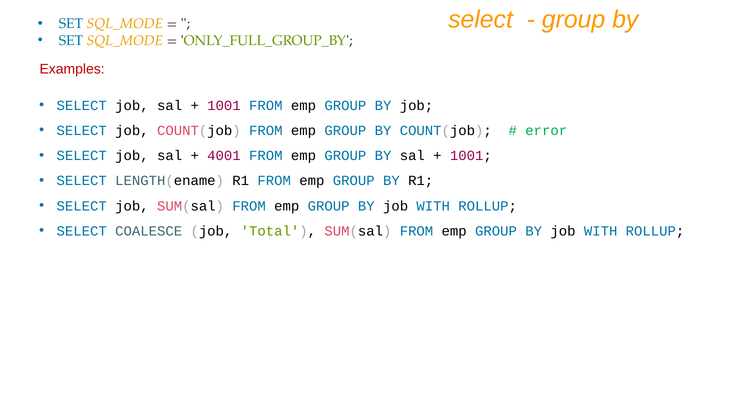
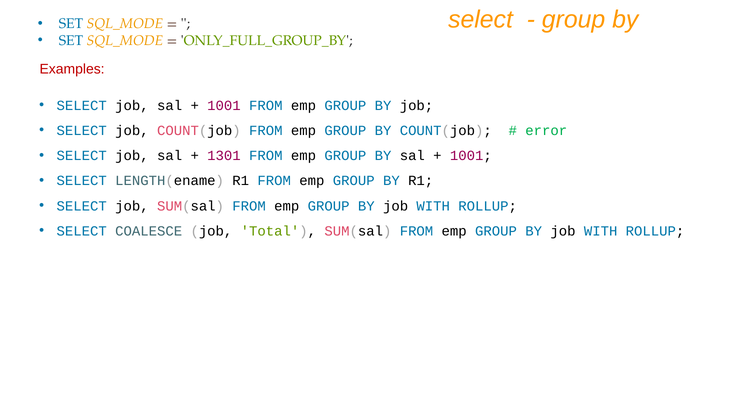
4001: 4001 -> 1301 (224, 156)
